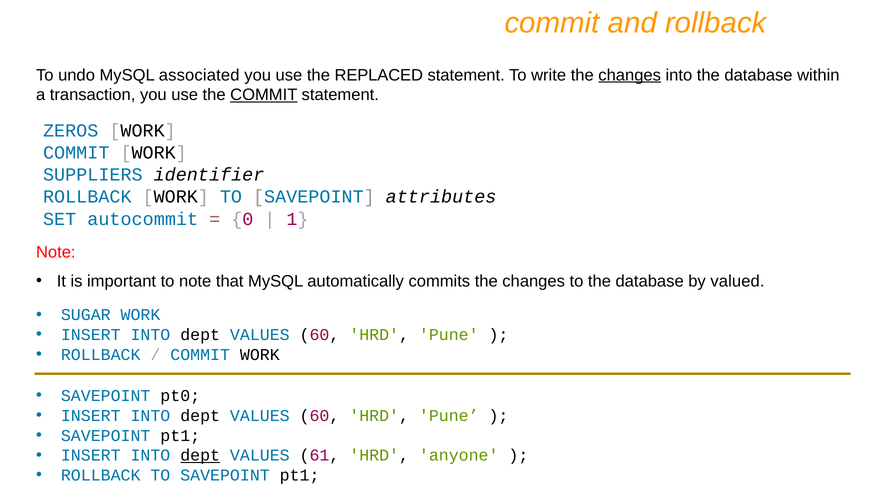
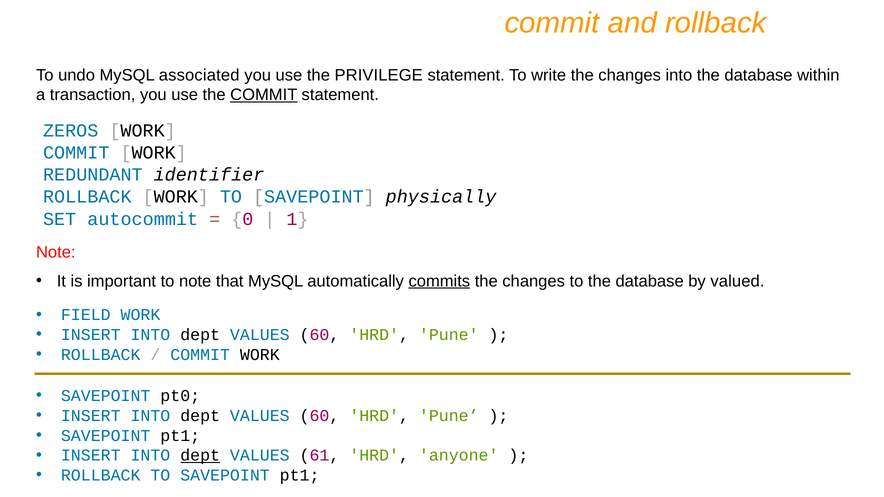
REPLACED: REPLACED -> PRIVILEGE (379, 75)
changes underline: present -> none (630, 75)
SUPPLIERS: SUPPLIERS -> REDUNDANT (93, 175)
attributes: attributes -> physically (441, 197)
commits underline: none -> present (439, 281)
SUGAR: SUGAR -> FIELD (86, 315)
